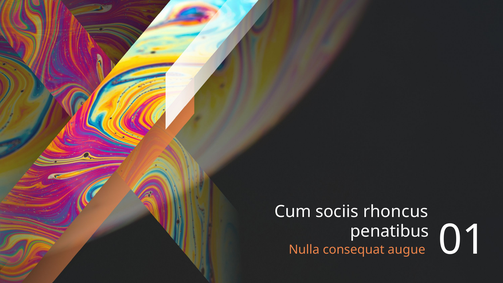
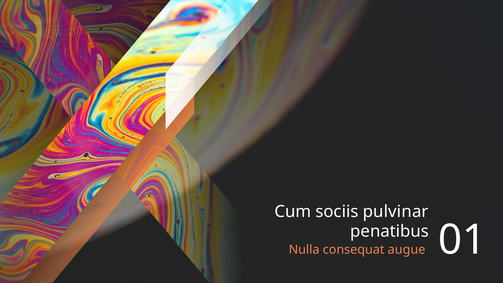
rhoncus: rhoncus -> pulvinar (396, 212)
